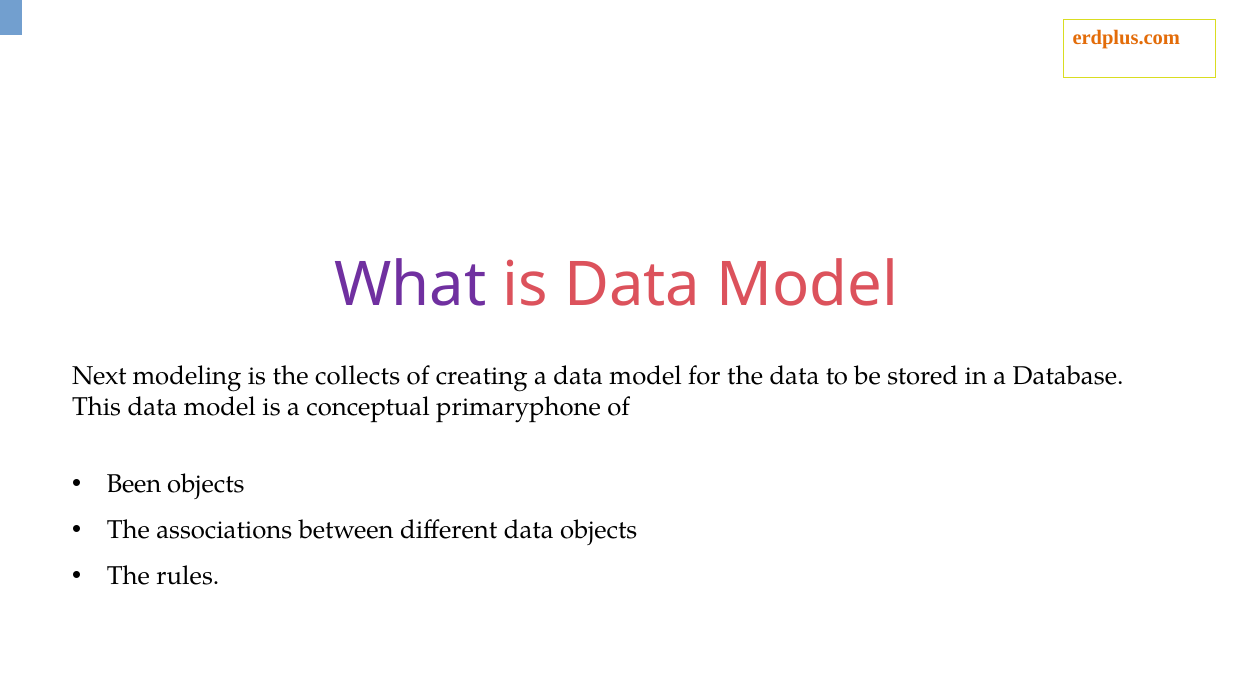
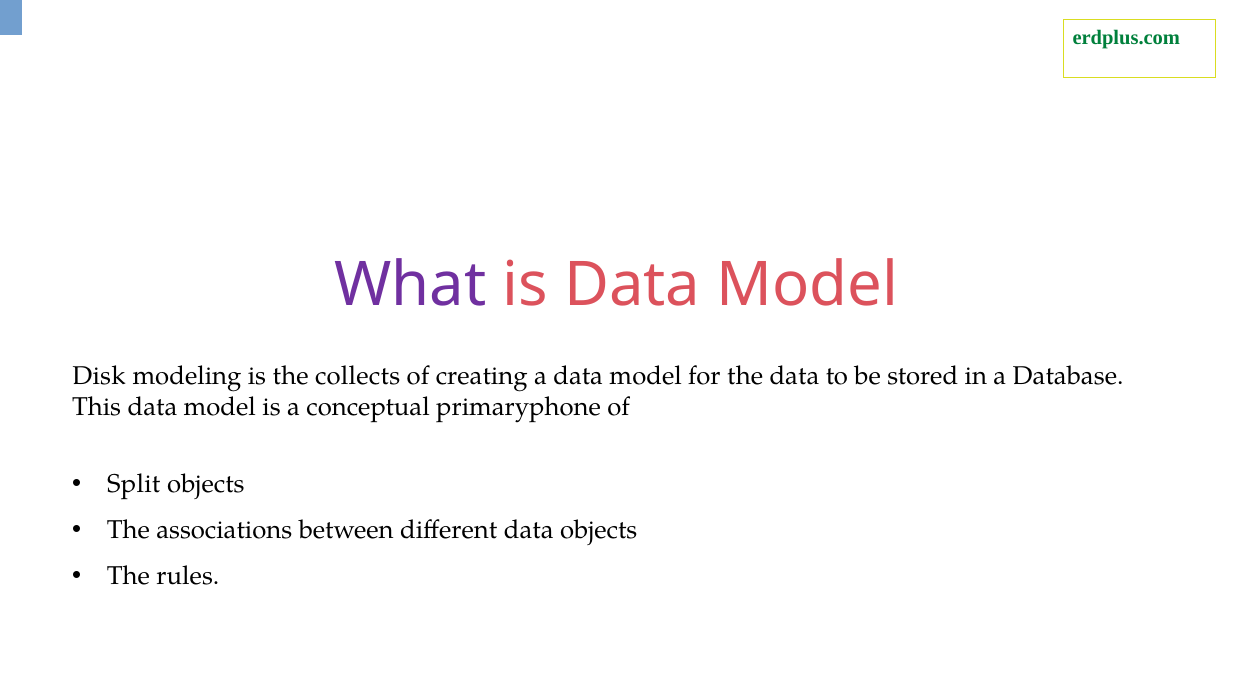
erdplus.com colour: orange -> green (1126, 37)
Next: Next -> Disk (99, 376)
Been: Been -> Split (134, 484)
